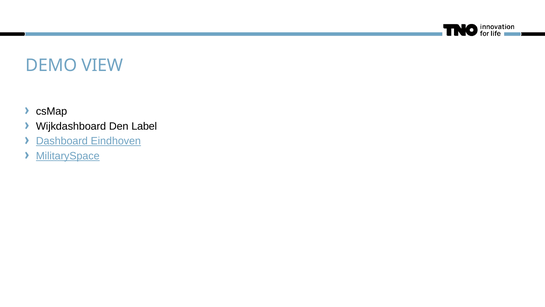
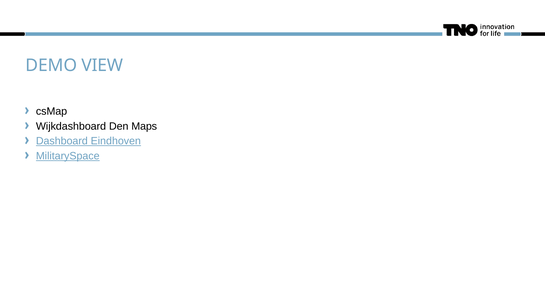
Label: Label -> Maps (144, 126)
